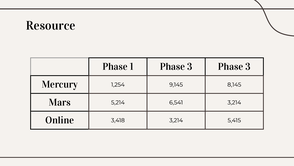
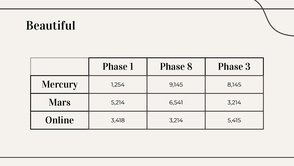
Resource: Resource -> Beautiful (51, 25)
1 Phase 3: 3 -> 8 (190, 66)
